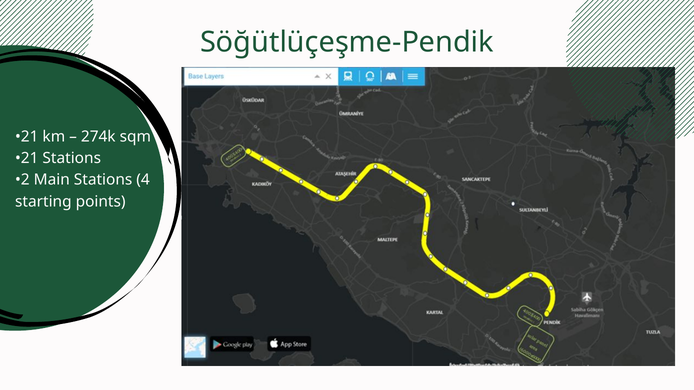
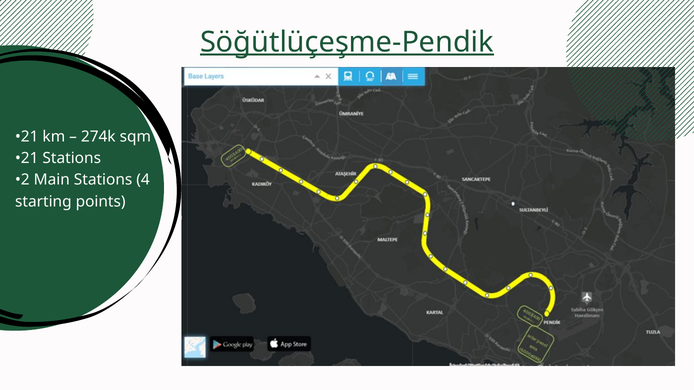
Söğütlüçeşme-Pendik underline: none -> present (347, 42)
